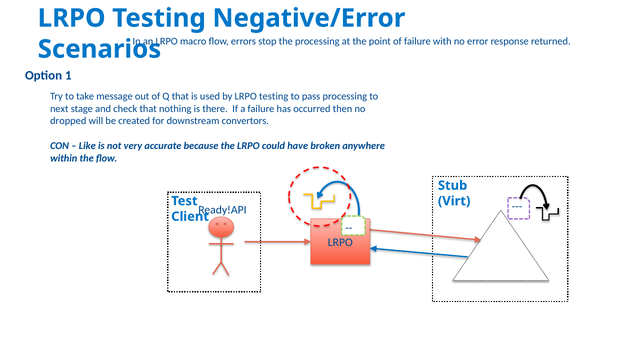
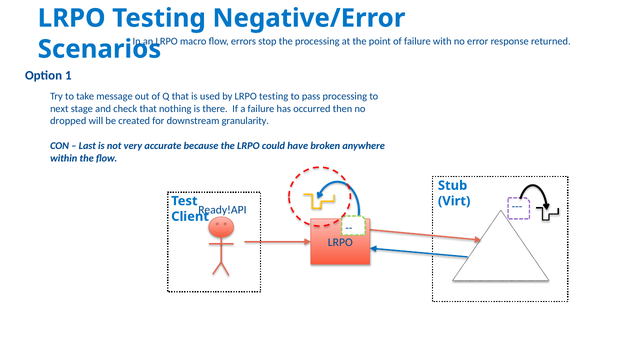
convertors: convertors -> granularity (245, 121)
Like: Like -> Last (87, 146)
